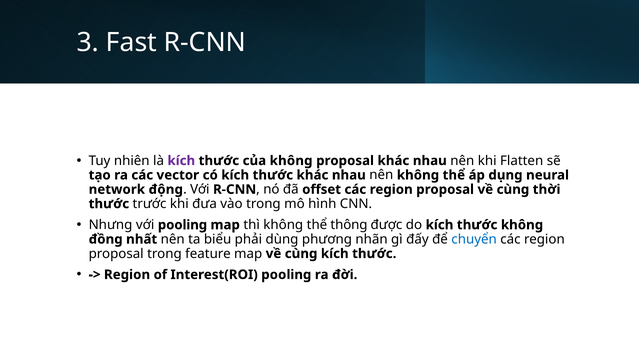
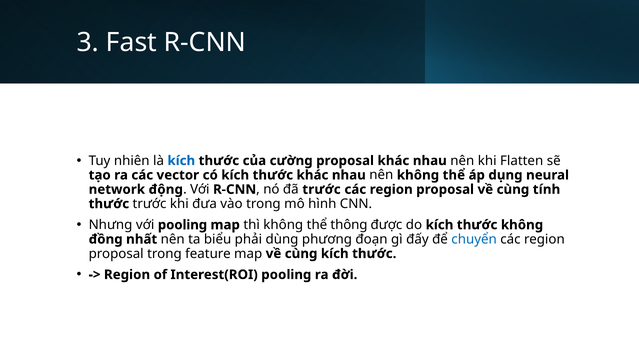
kích colour: purple -> blue (181, 161)
của không: không -> cường (291, 161)
đã offset: offset -> trước (321, 190)
thời: thời -> tính (547, 190)
nhãn: nhãn -> đoạn (372, 240)
